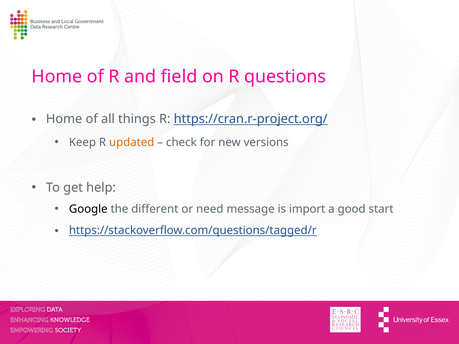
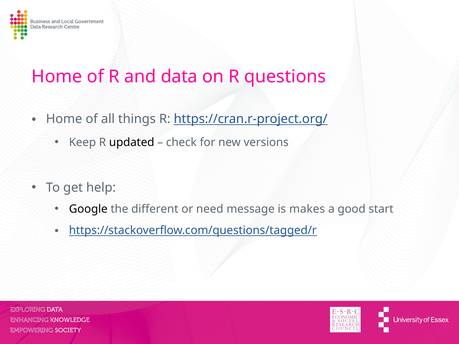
field: field -> data (179, 77)
updated colour: orange -> black (132, 142)
import: import -> makes (307, 209)
